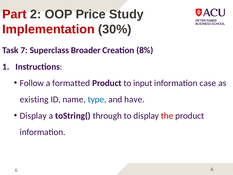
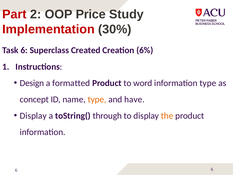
Task 7: 7 -> 6 (24, 50)
Broader: Broader -> Created (86, 50)
8%: 8% -> 6% (145, 50)
Follow: Follow -> Design (32, 83)
input: input -> word (143, 83)
information case: case -> type (208, 83)
existing: existing -> concept (34, 99)
type colour: blue -> orange (97, 99)
the colour: red -> orange (167, 116)
